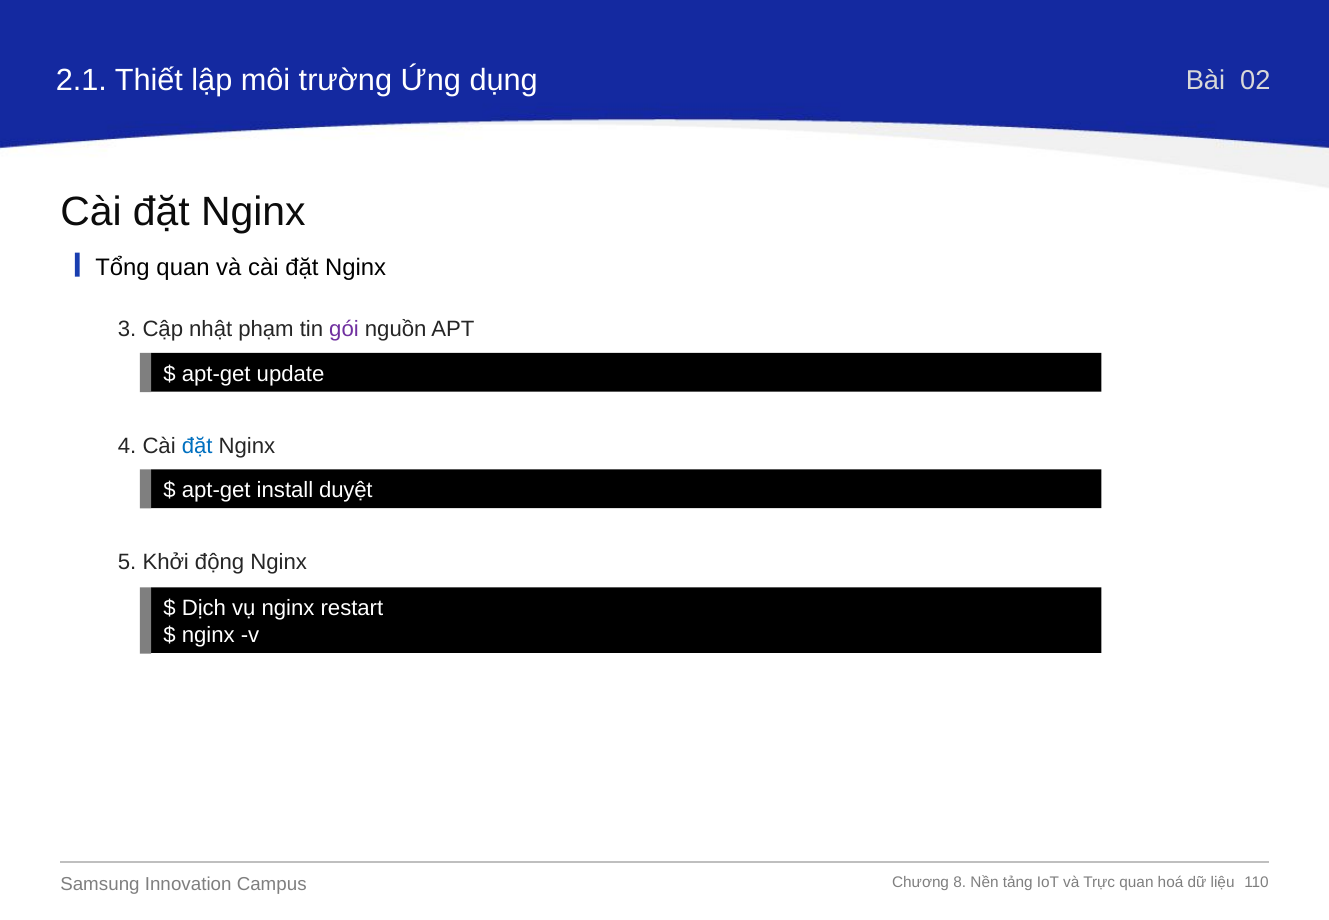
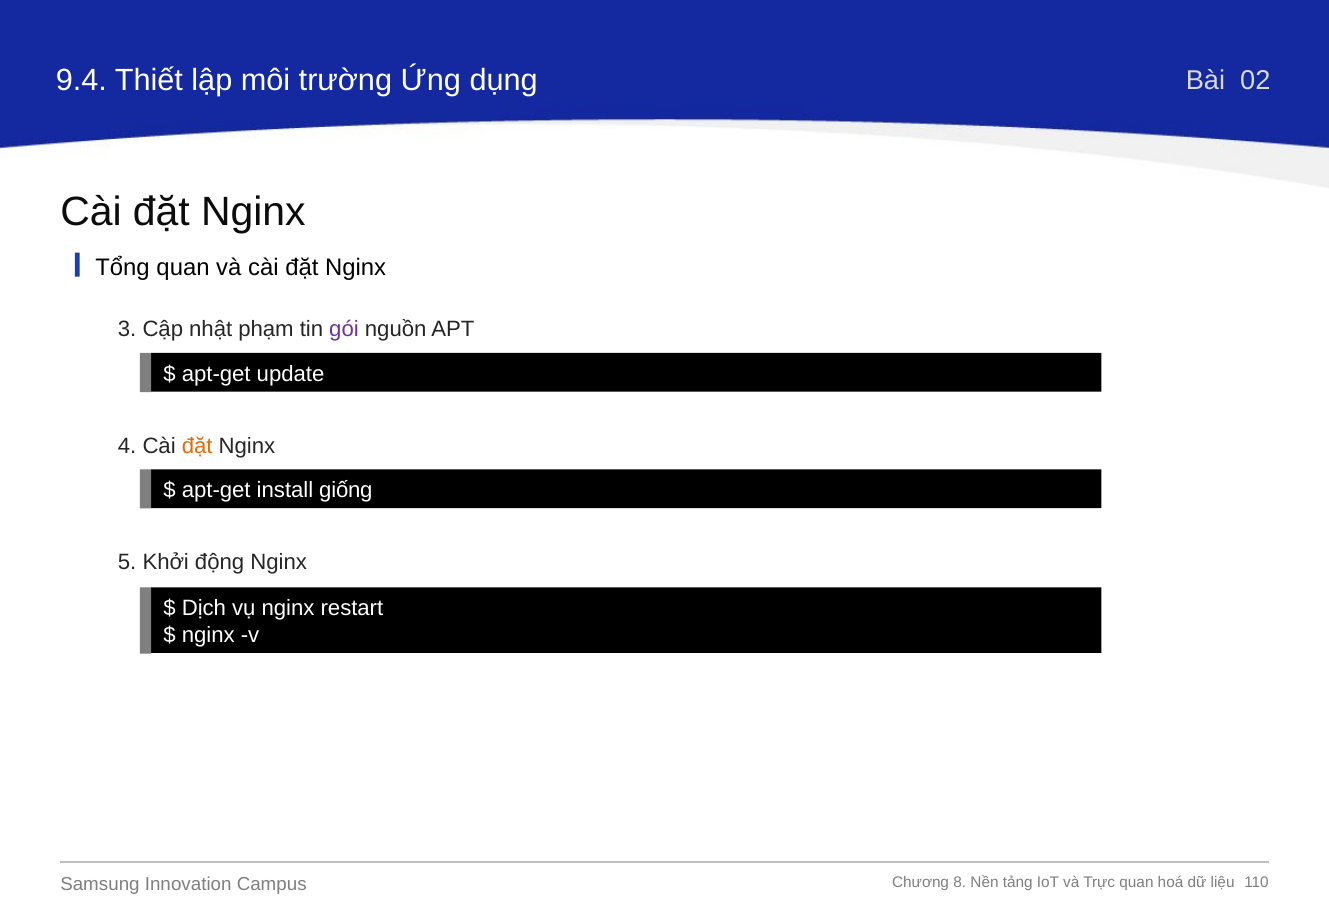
2.1: 2.1 -> 9.4 (81, 81)
đặt colour: blue -> orange (197, 446)
duyệt: duyệt -> giống (346, 491)
